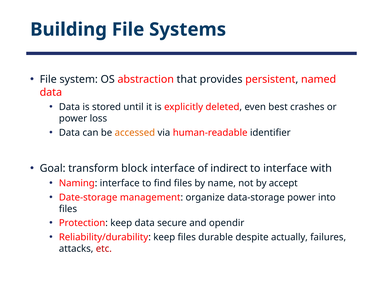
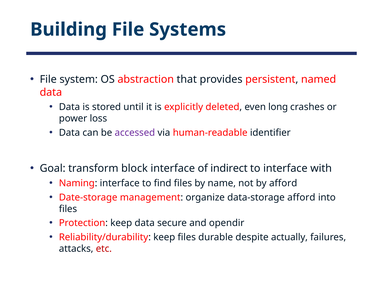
best: best -> long (278, 107)
accessed colour: orange -> purple (135, 132)
by accept: accept -> afford (283, 183)
data-storage power: power -> afford (301, 197)
